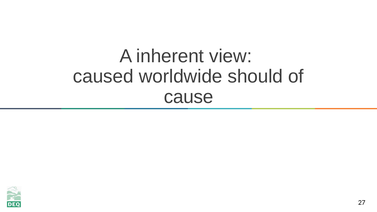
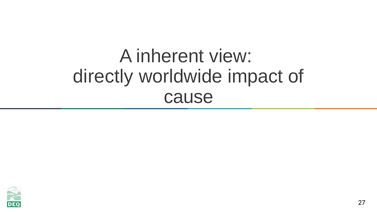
caused: caused -> directly (103, 76)
should: should -> impact (255, 76)
